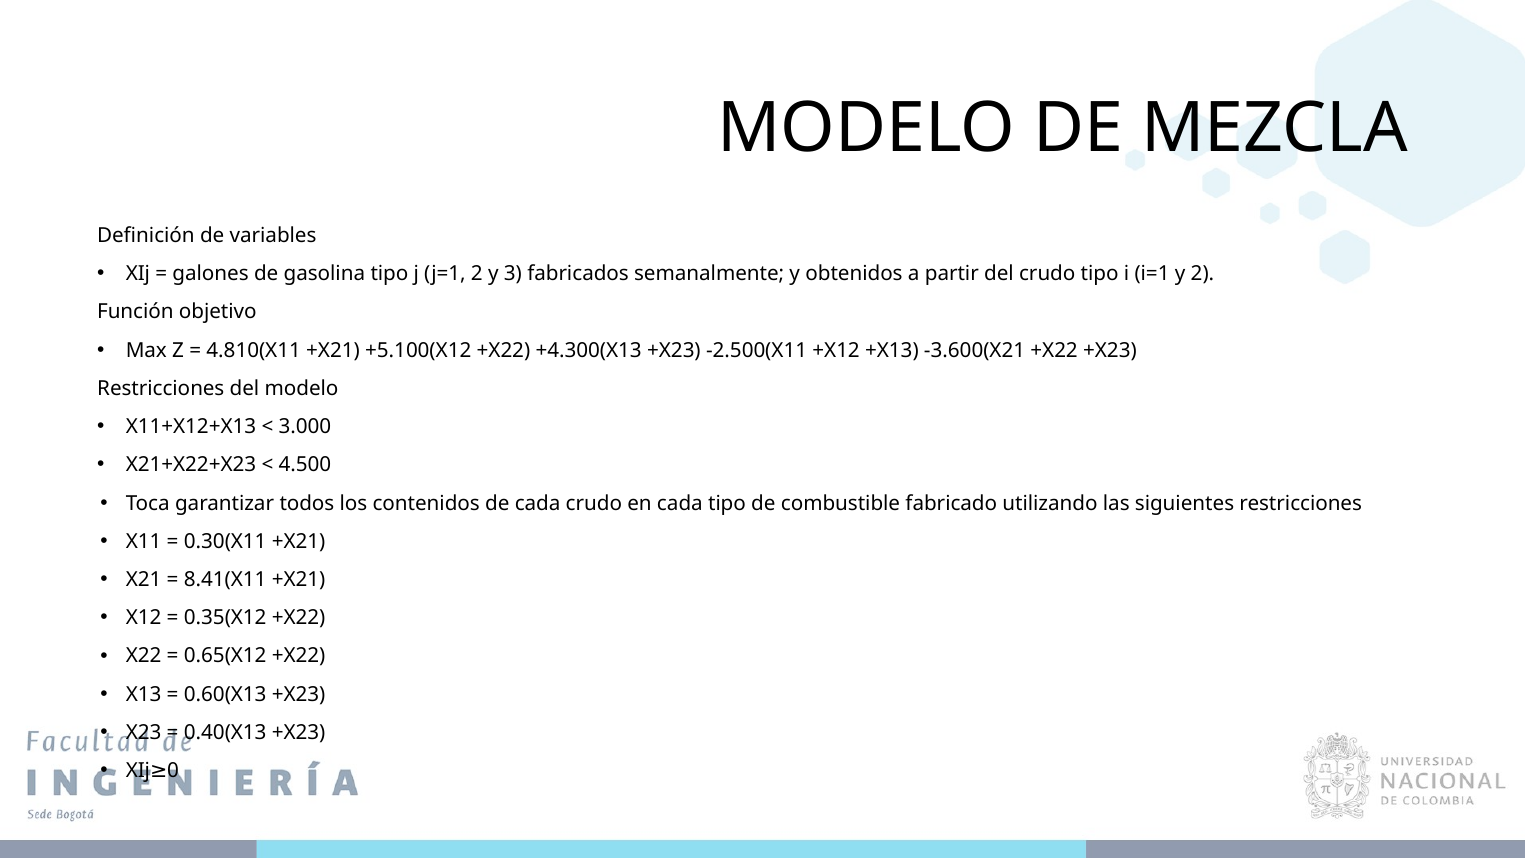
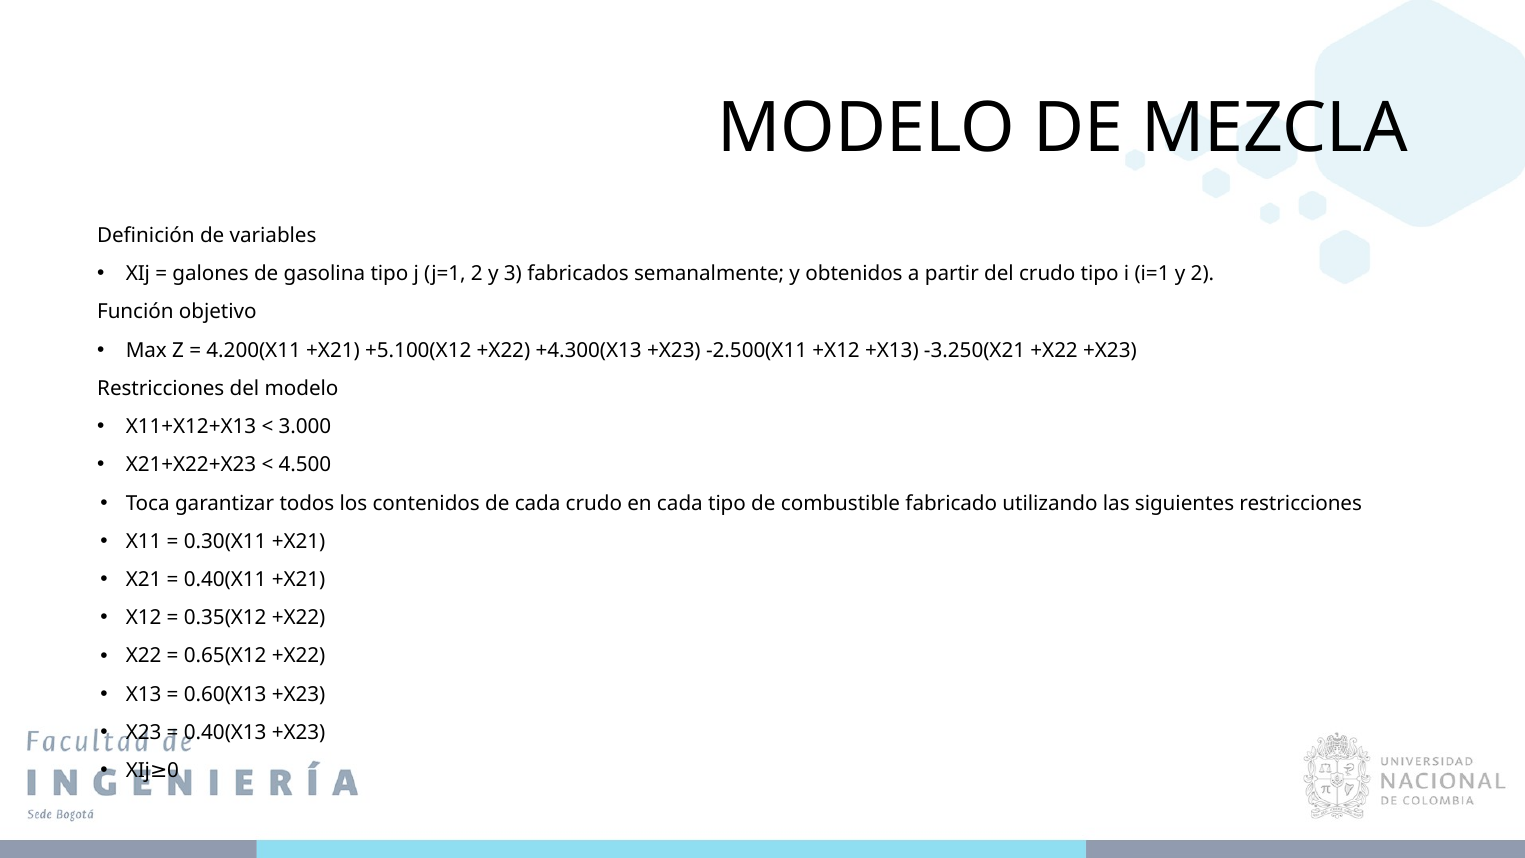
4.810(X11: 4.810(X11 -> 4.200(X11 (254, 350)
-3.600(X21: -3.600(X21 -> -3.250(X21 (975, 350)
8.41(X11: 8.41(X11 -> 0.40(X11 (225, 580)
